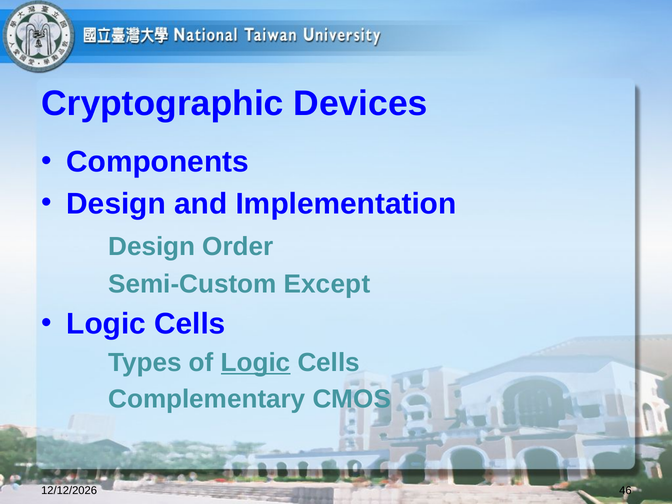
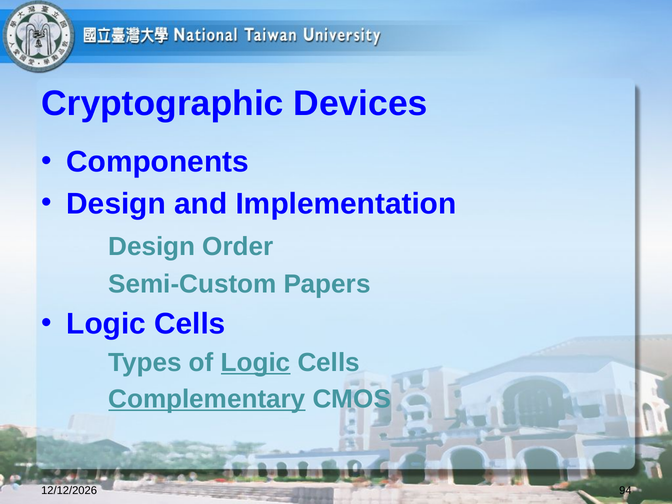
Except: Except -> Papers (327, 284)
Complementary underline: none -> present (207, 399)
46: 46 -> 94 (625, 490)
